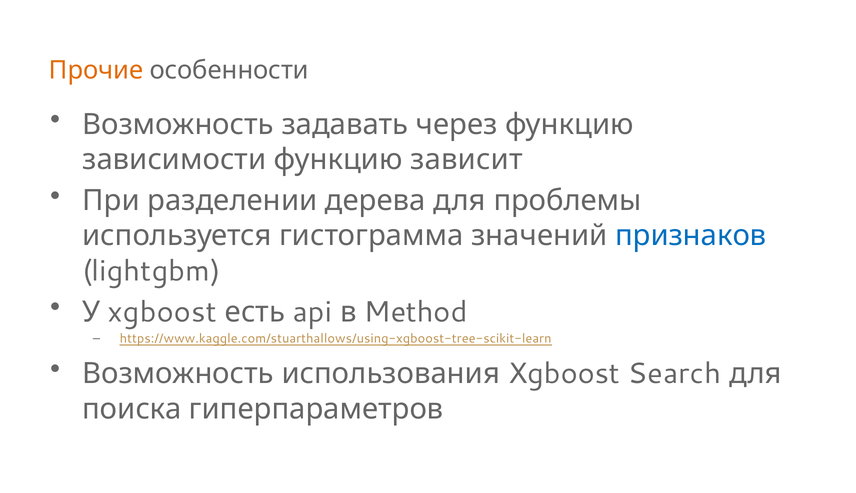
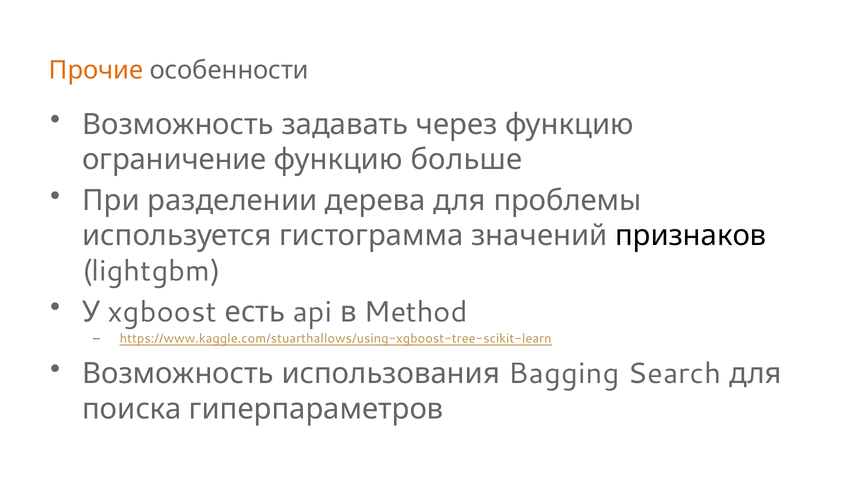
зависимости: зависимости -> ограничение (174, 160)
зависит: зависит -> больше (467, 160)
признаков colour: blue -> black (691, 236)
использования Xgboost: Xgboost -> Bagging (564, 374)
